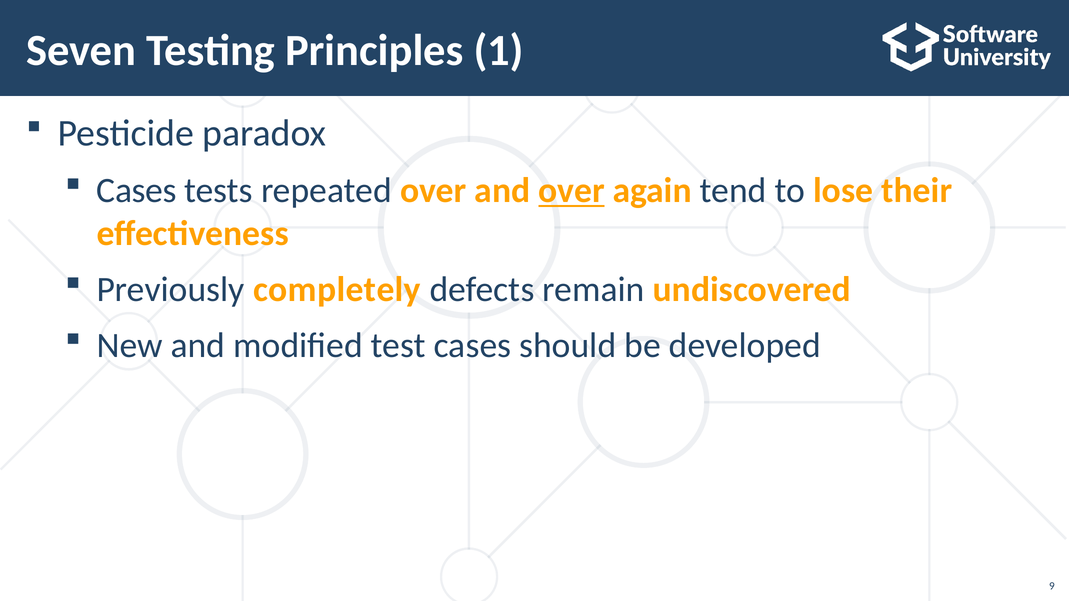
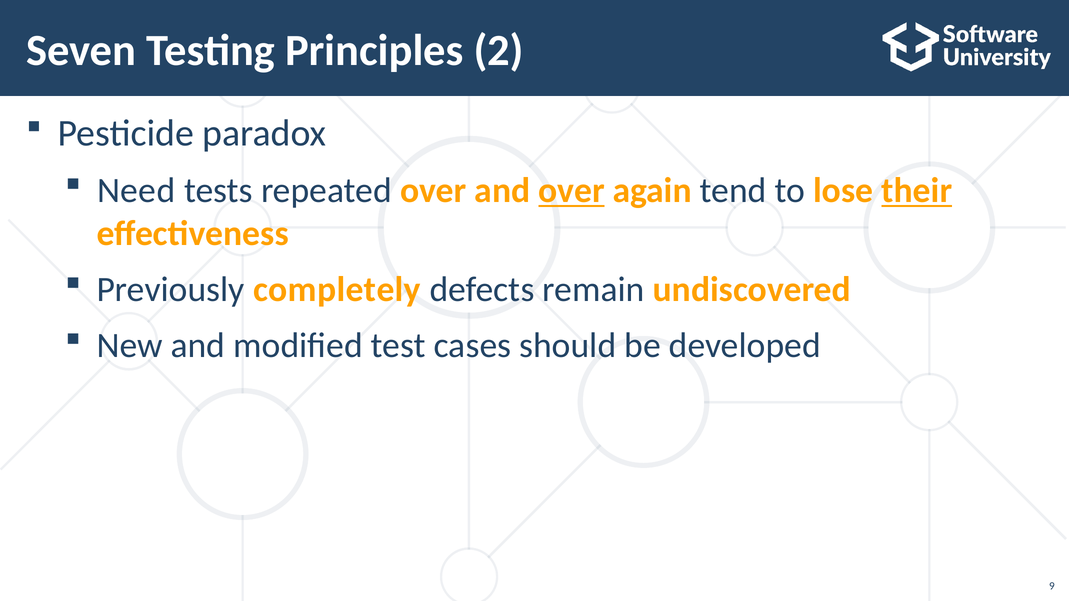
1: 1 -> 2 (499, 51)
Cases: Cases -> Need (136, 191)
their underline: none -> present (917, 191)
